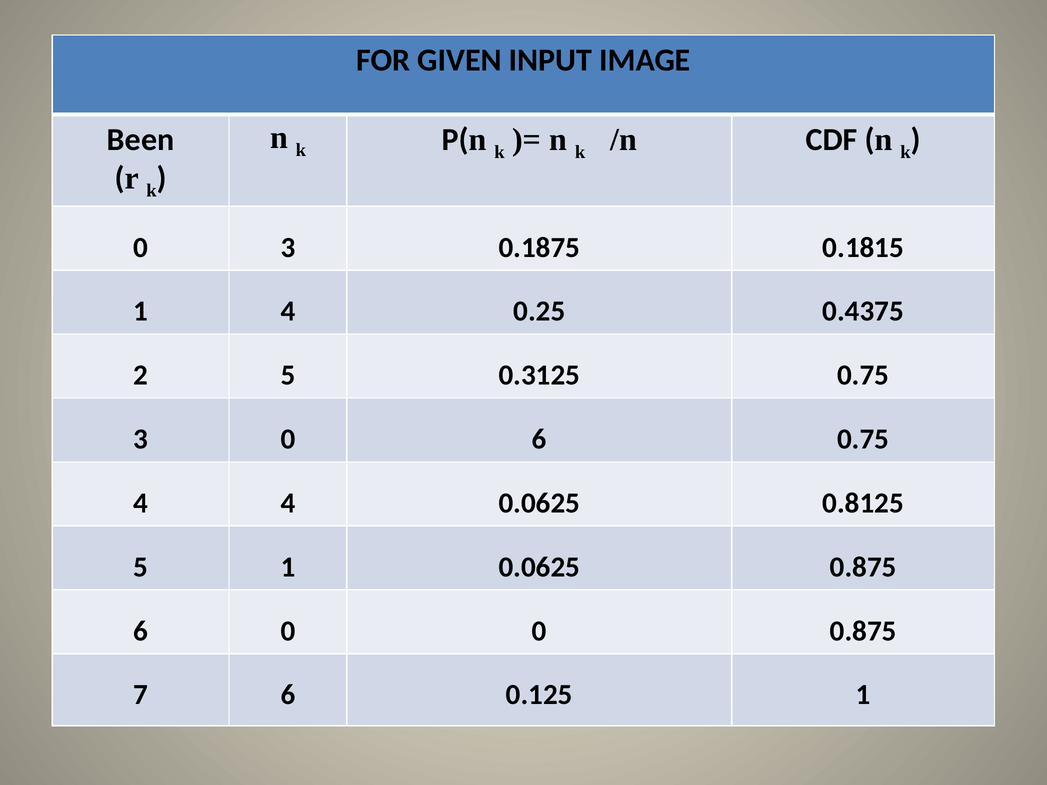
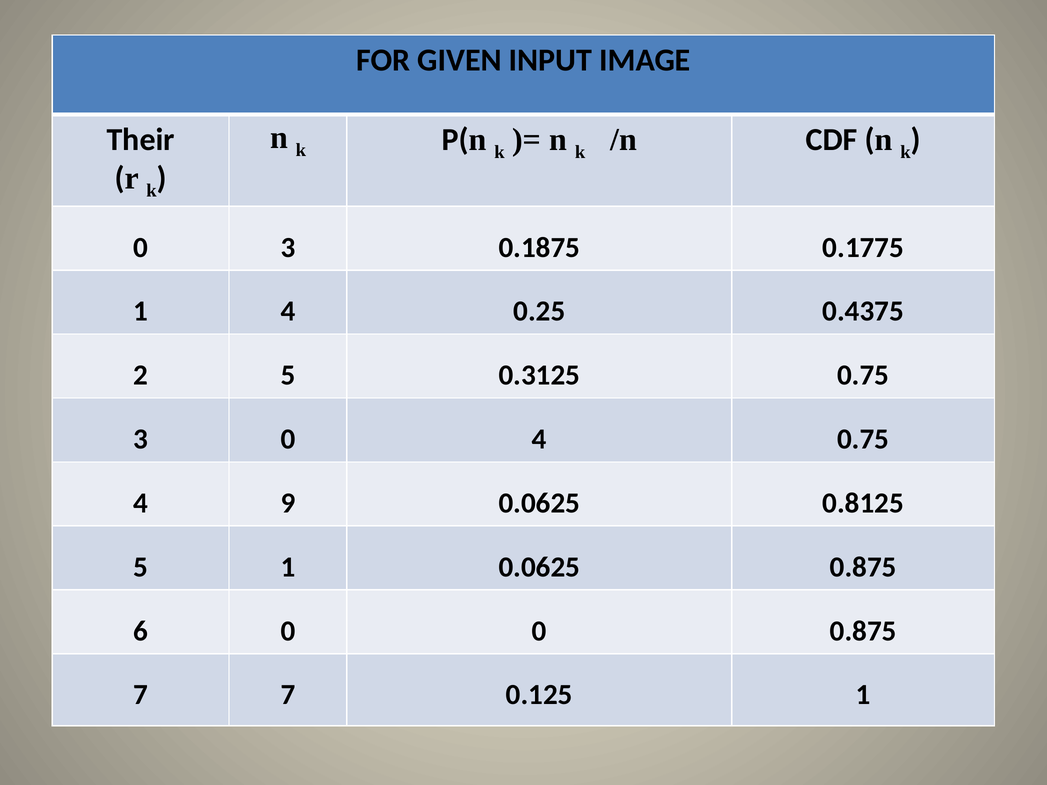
Been: Been -> Their (141, 140)
0.1815: 0.1815 -> 0.1775 (863, 248)
0 6: 6 -> 4 (539, 439)
4 4: 4 -> 9 (288, 503)
7 6: 6 -> 7 (288, 695)
